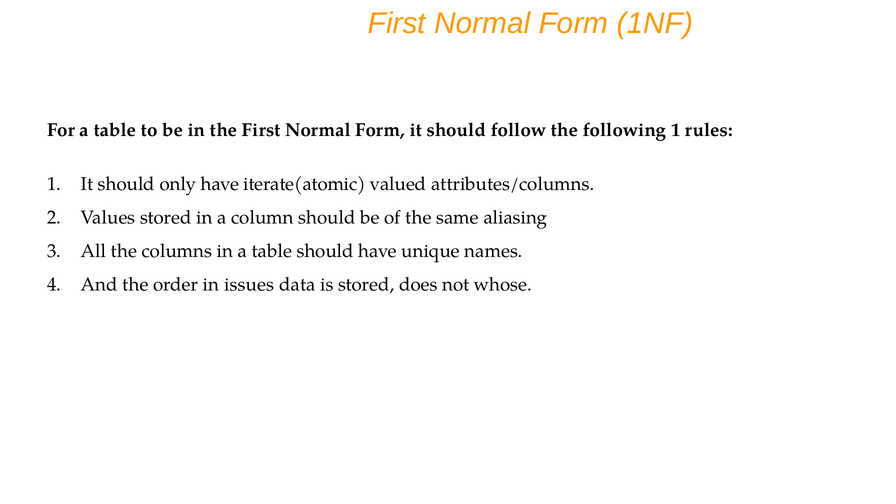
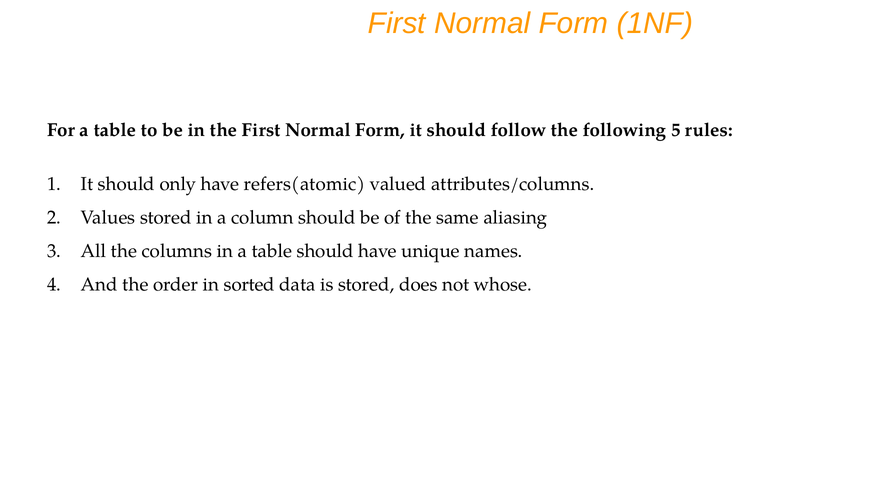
following 1: 1 -> 5 (676, 130)
iterate(atomic: iterate(atomic -> refers(atomic (304, 184)
issues: issues -> sorted (249, 285)
